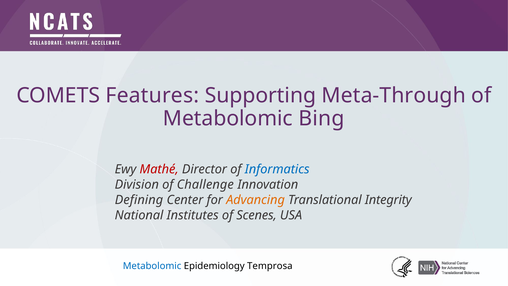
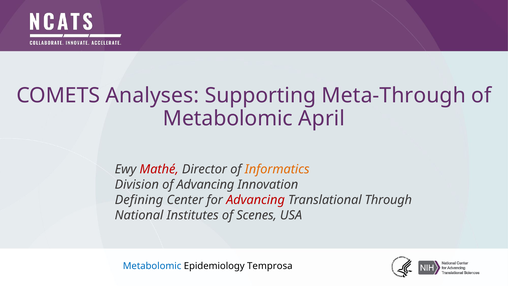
Features: Features -> Analyses (152, 95)
Bing: Bing -> April (322, 118)
Informatics colour: blue -> orange (277, 169)
of Challenge: Challenge -> Advancing (205, 185)
Advancing colour: orange -> red (256, 200)
Integrity: Integrity -> Through (388, 200)
